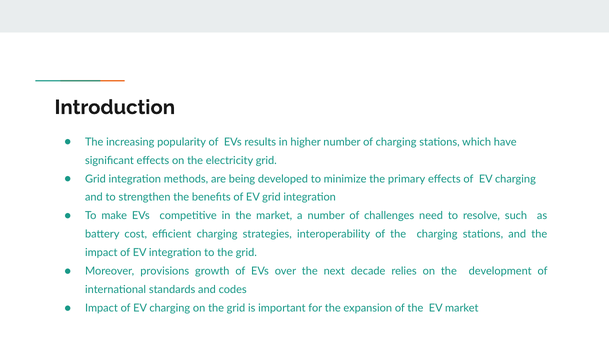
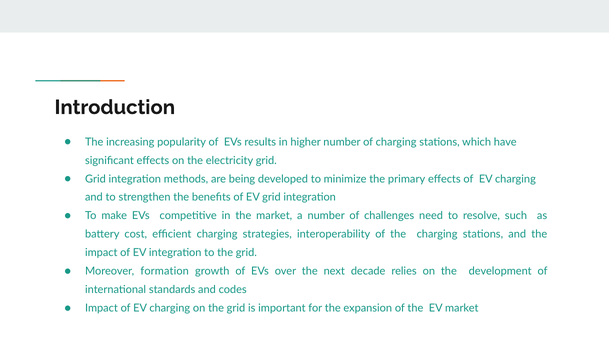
provisions: provisions -> formation (165, 272)
